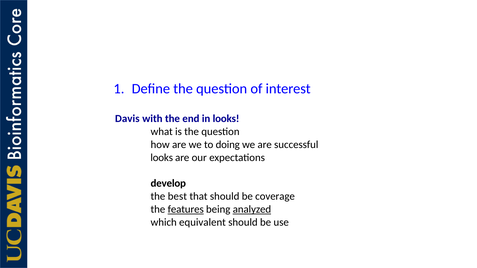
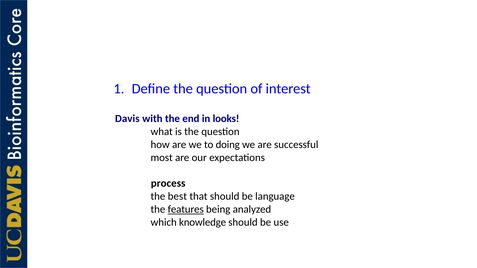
looks: looks -> most (162, 158)
develop: develop -> process (168, 184)
coverage: coverage -> language (275, 197)
analyzed underline: present -> none (252, 210)
equivalent: equivalent -> knowledge (203, 222)
